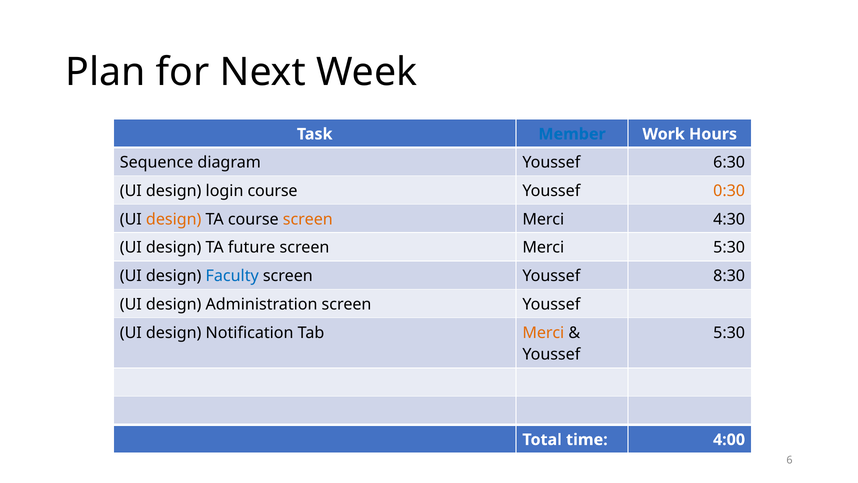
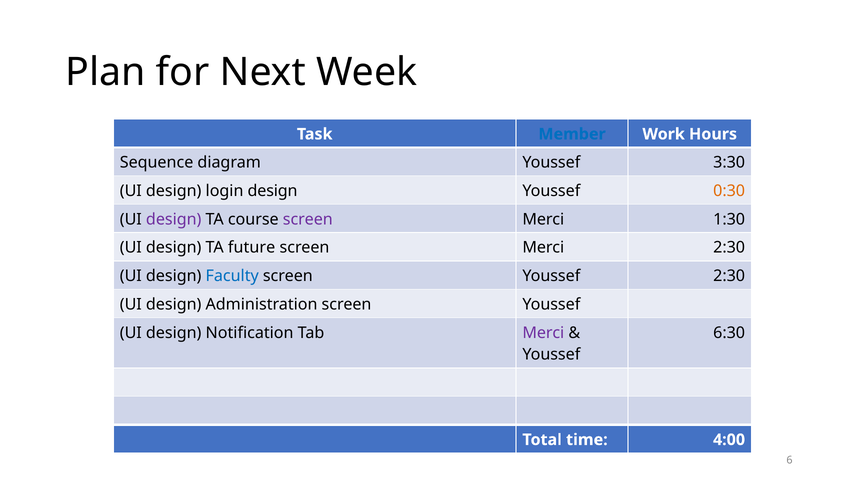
6:30: 6:30 -> 3:30 (729, 162)
login course: course -> design (273, 191)
design colour: orange -> purple (174, 219)
screen colour: orange -> purple (308, 219)
4:30: 4:30 -> 1:30 (729, 219)
Merci 5:30: 5:30 -> 2:30 (729, 247)
Youssef 8:30: 8:30 -> 2:30 (729, 276)
Merci colour: orange -> purple (543, 332)
5:30: 5:30 -> 6:30 (729, 332)
